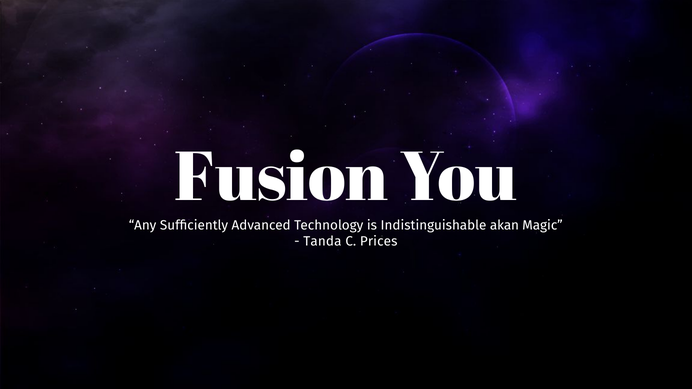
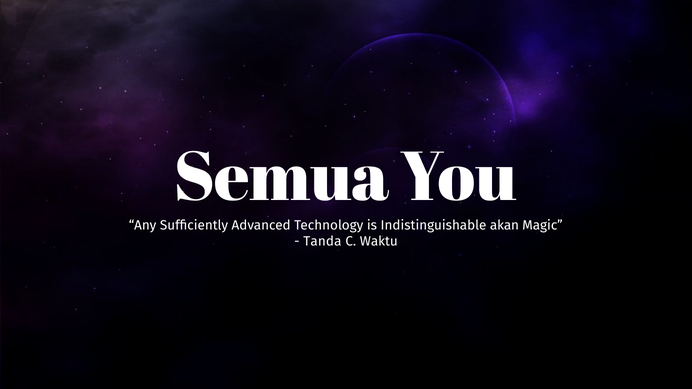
Fusion: Fusion -> Semua (281, 178)
Prices: Prices -> Waktu (379, 242)
